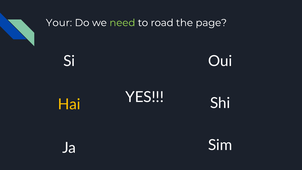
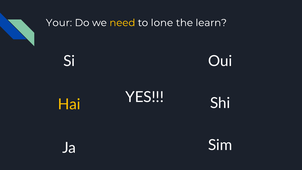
need colour: light green -> yellow (122, 23)
road: road -> lone (162, 23)
page: page -> learn (211, 23)
